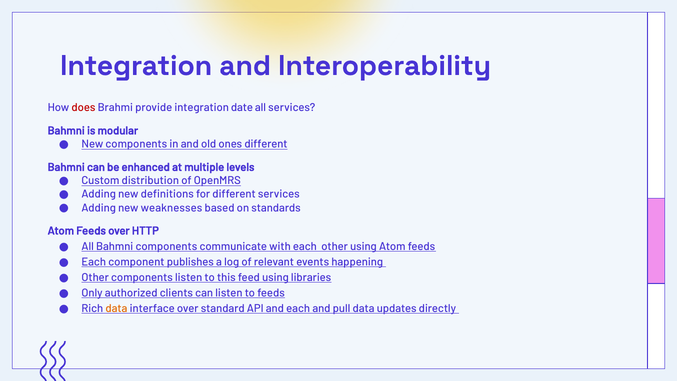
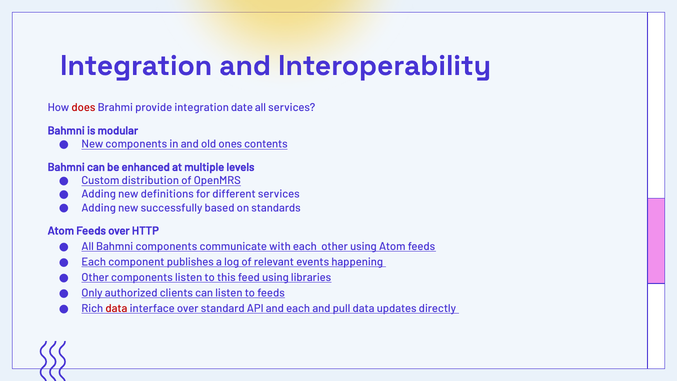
ones different: different -> contents (266, 144)
weaknesses: weaknesses -> successfully (172, 208)
data colour: orange -> red (116, 308)
